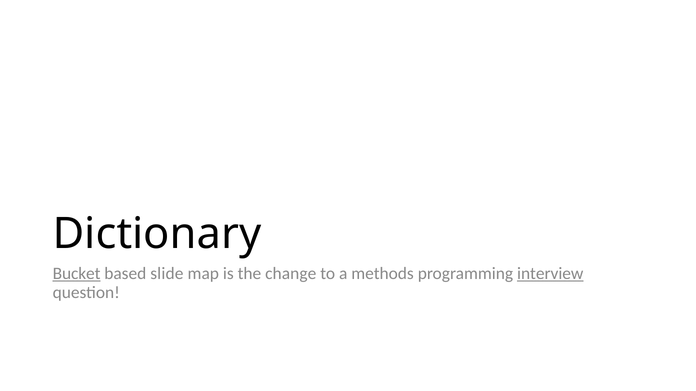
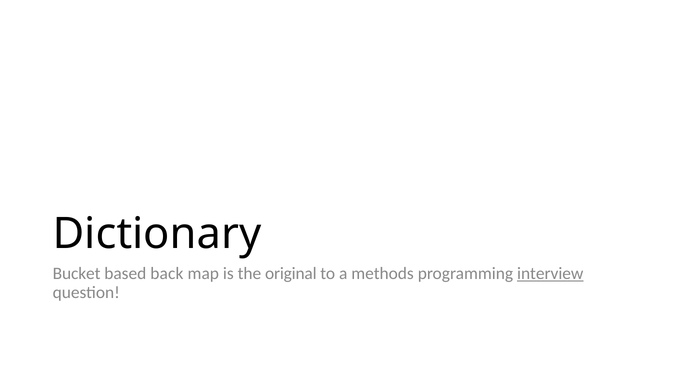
Bucket underline: present -> none (77, 274)
slide: slide -> back (167, 274)
change: change -> original (291, 274)
